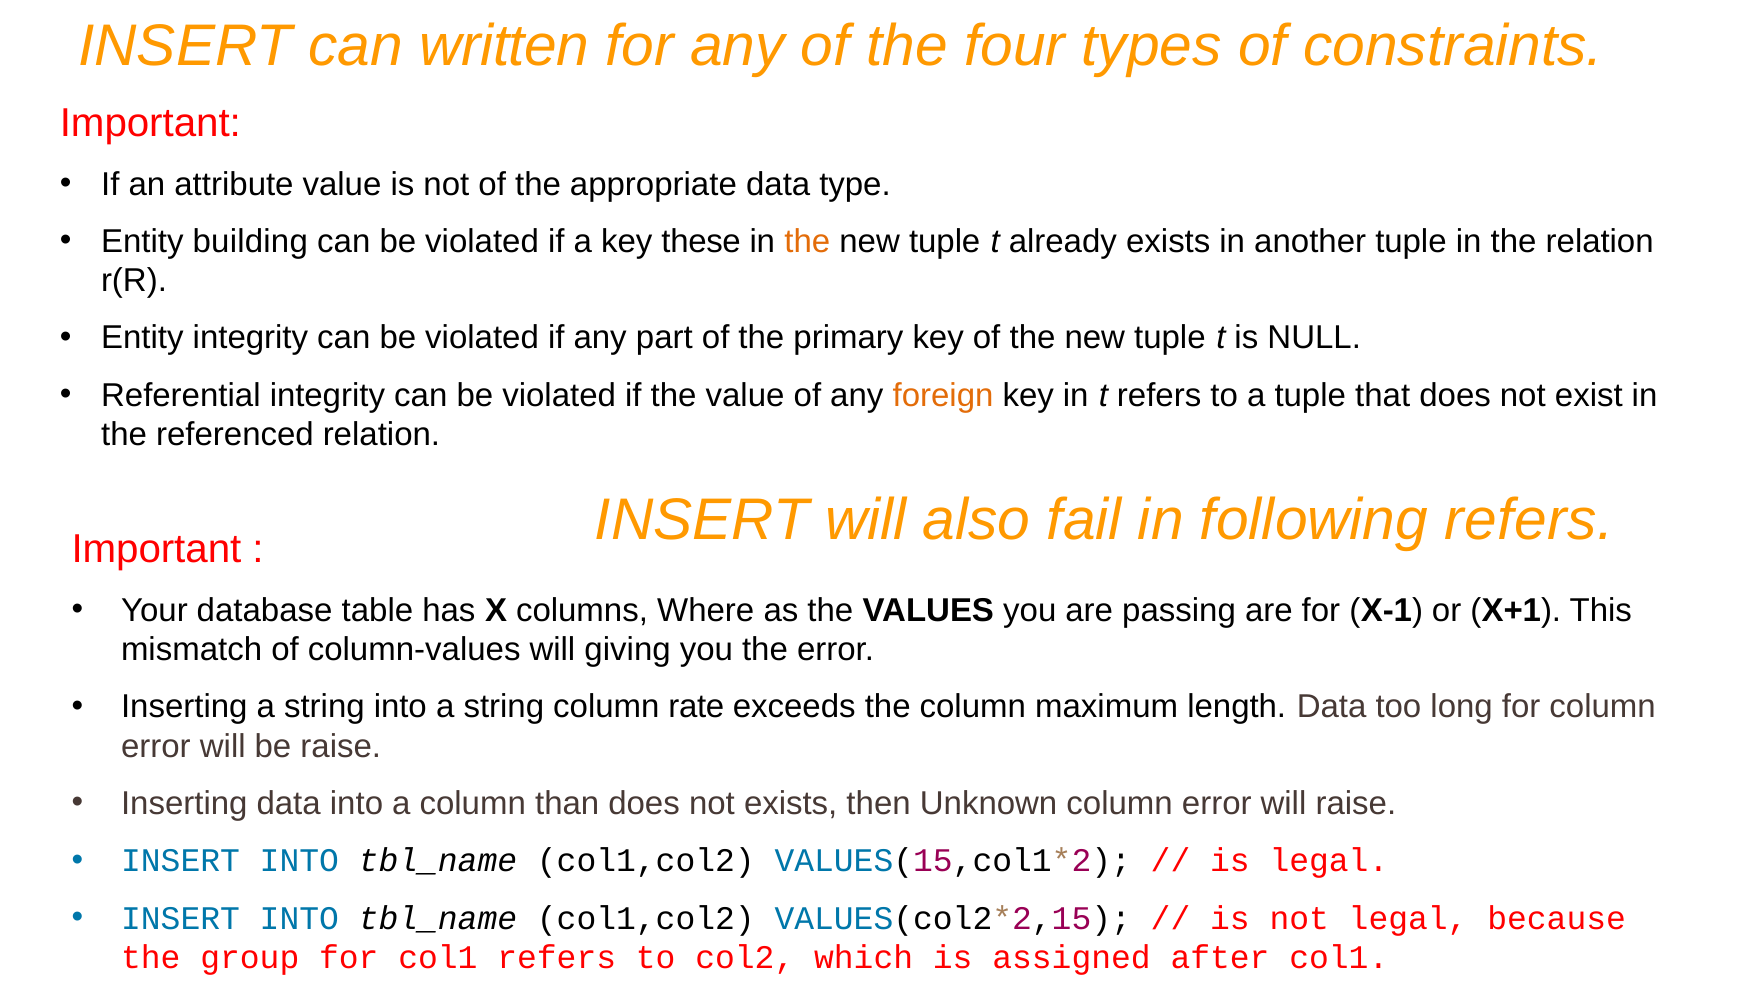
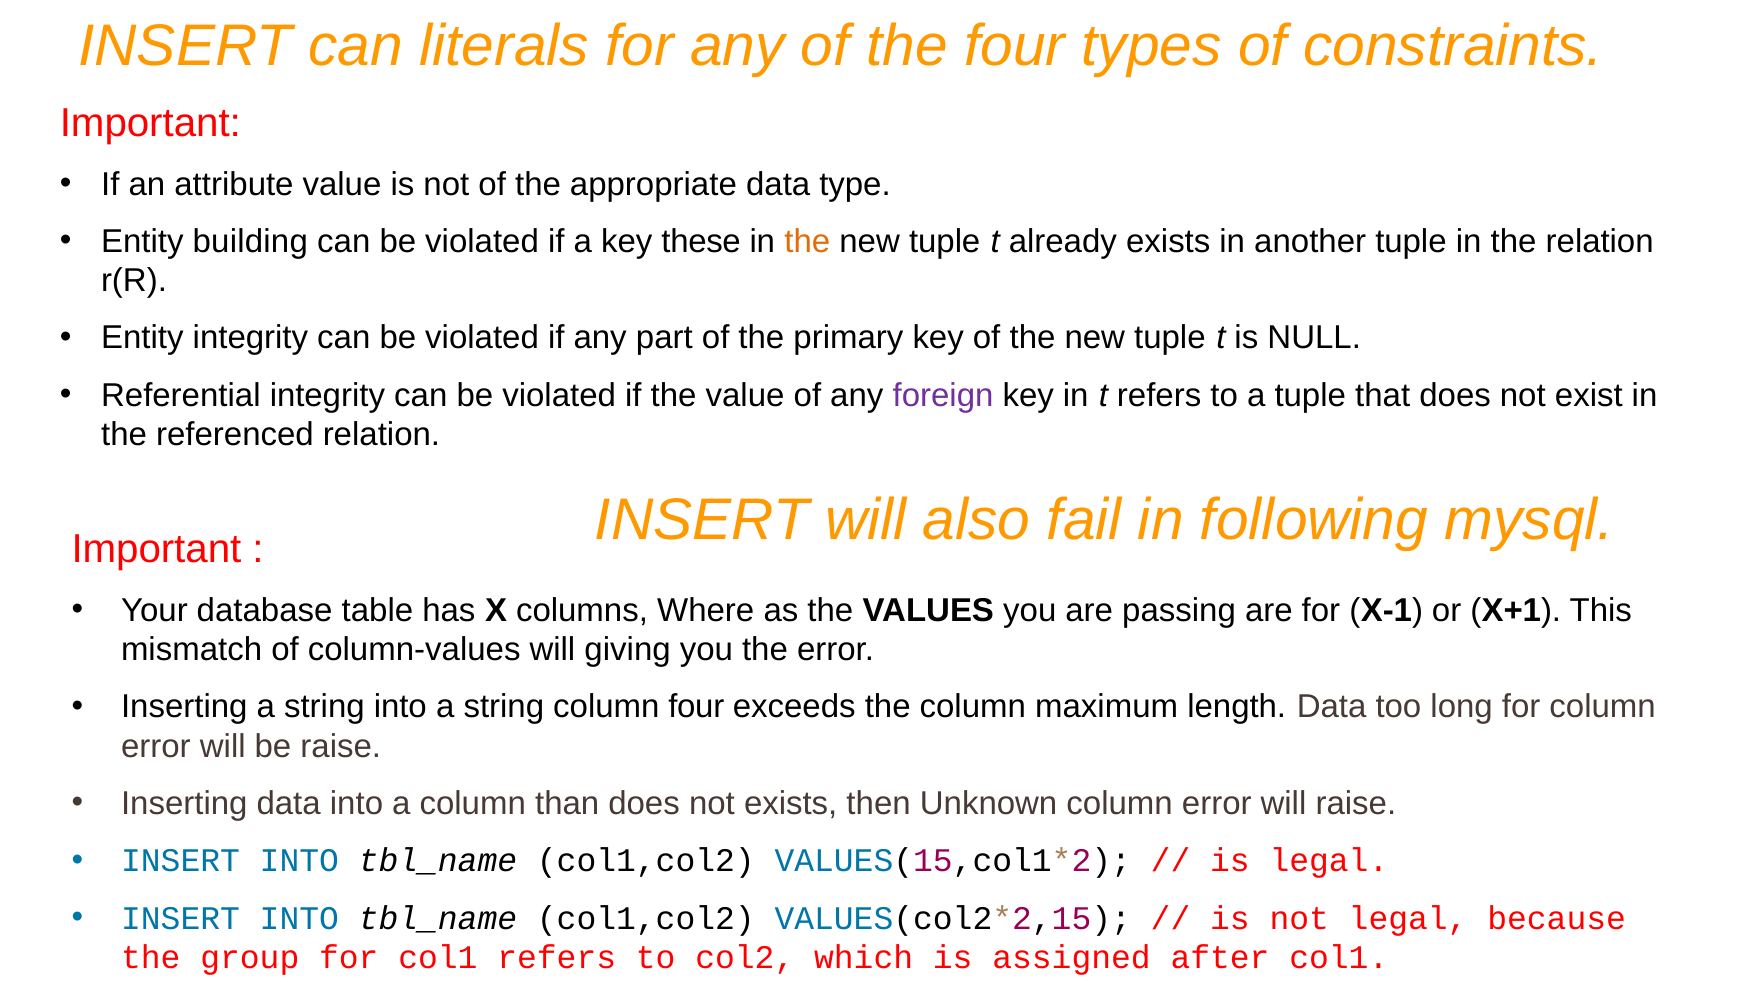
written: written -> literals (504, 46)
foreign colour: orange -> purple (943, 395)
following refers: refers -> mysql (1529, 520)
column rate: rate -> four (696, 707)
